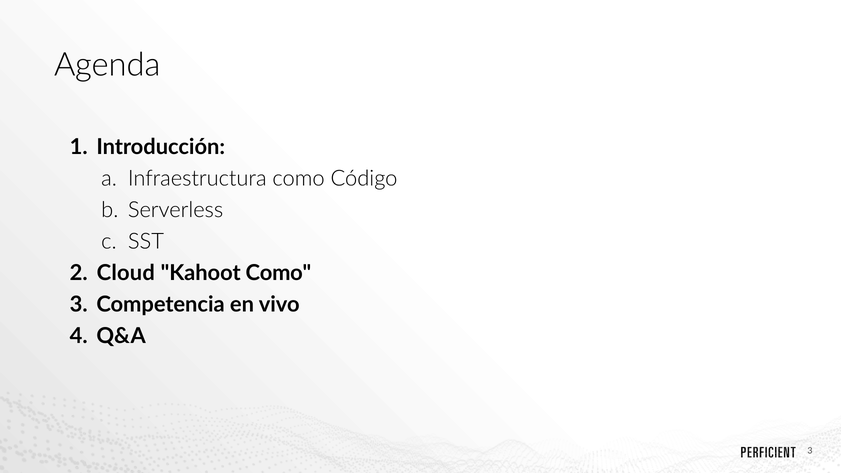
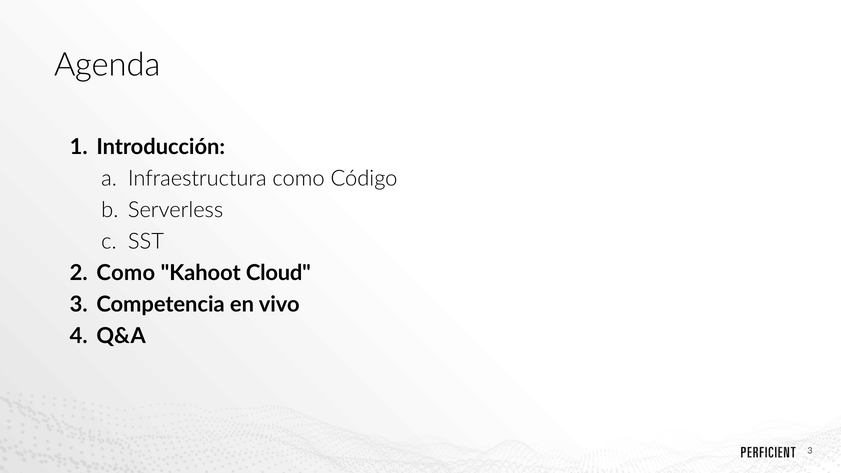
Cloud: Cloud -> Como (126, 273)
Kahoot Como: Como -> Cloud (278, 273)
